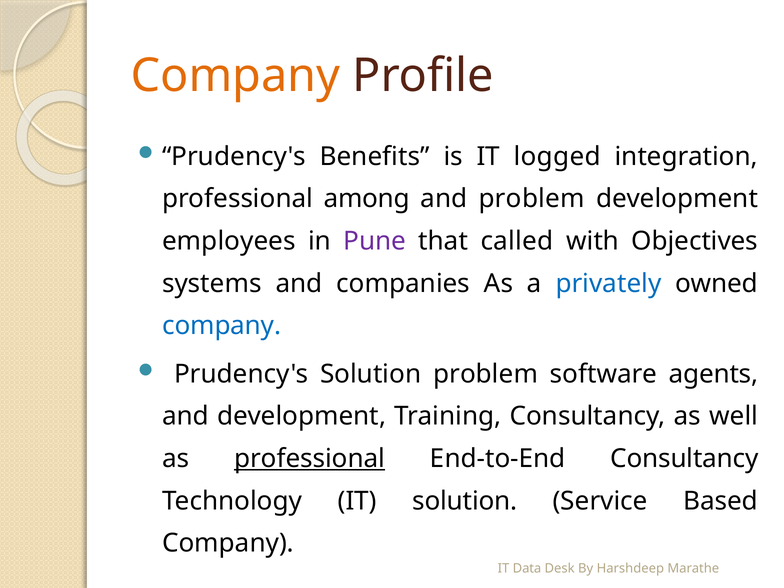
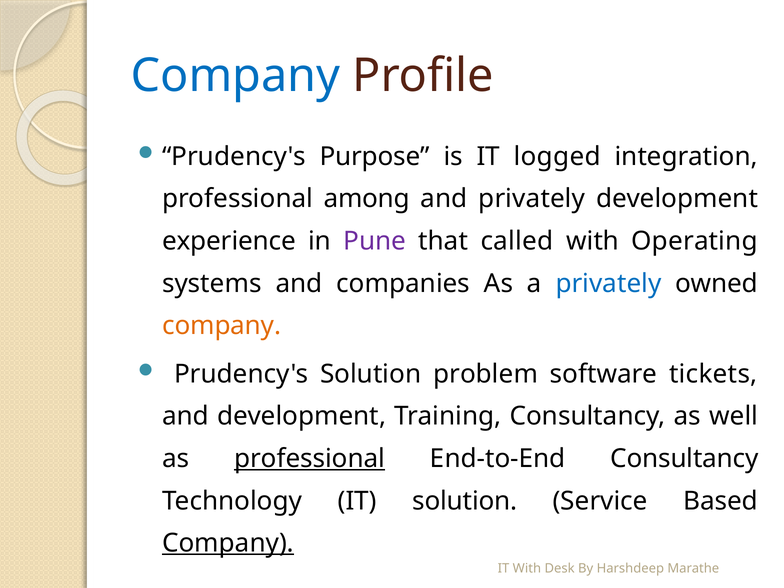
Company colour: orange -> blue (235, 76)
Benefits: Benefits -> Purpose (375, 156)
and problem: problem -> privately (532, 199)
employees: employees -> experience (229, 241)
Objectives: Objectives -> Operating (695, 241)
company colour: blue -> orange (222, 326)
agents: agents -> tickets (713, 374)
Company underline: none -> present (228, 543)
IT Data: Data -> With (527, 569)
